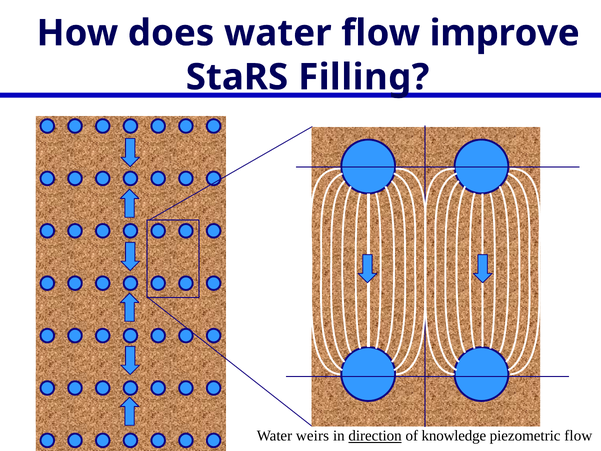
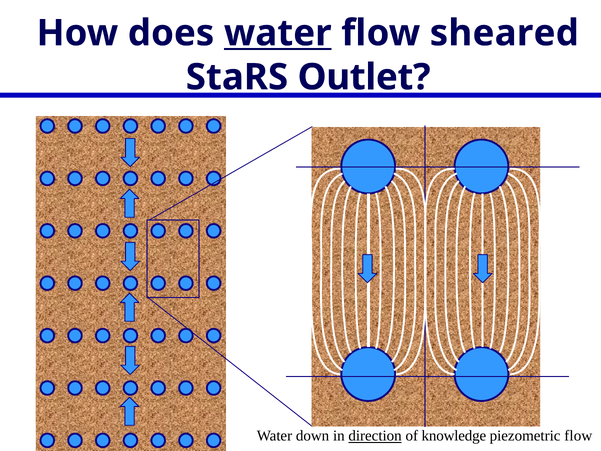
water underline: none -> present (278, 33)
improve: improve -> sheared (504, 33)
Filling: Filling -> Outlet (364, 77)
weirs: weirs -> down (313, 436)
